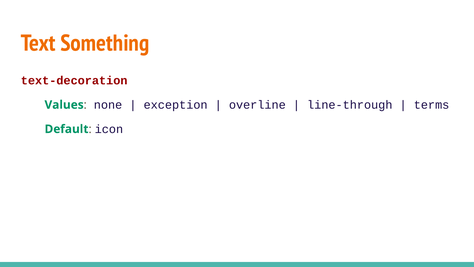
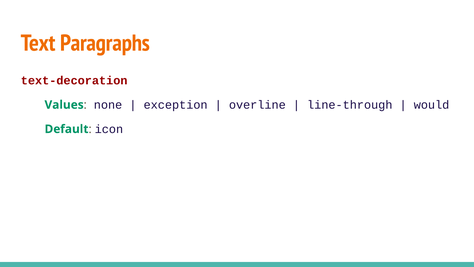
Something: Something -> Paragraphs (105, 43)
terms: terms -> would (432, 105)
